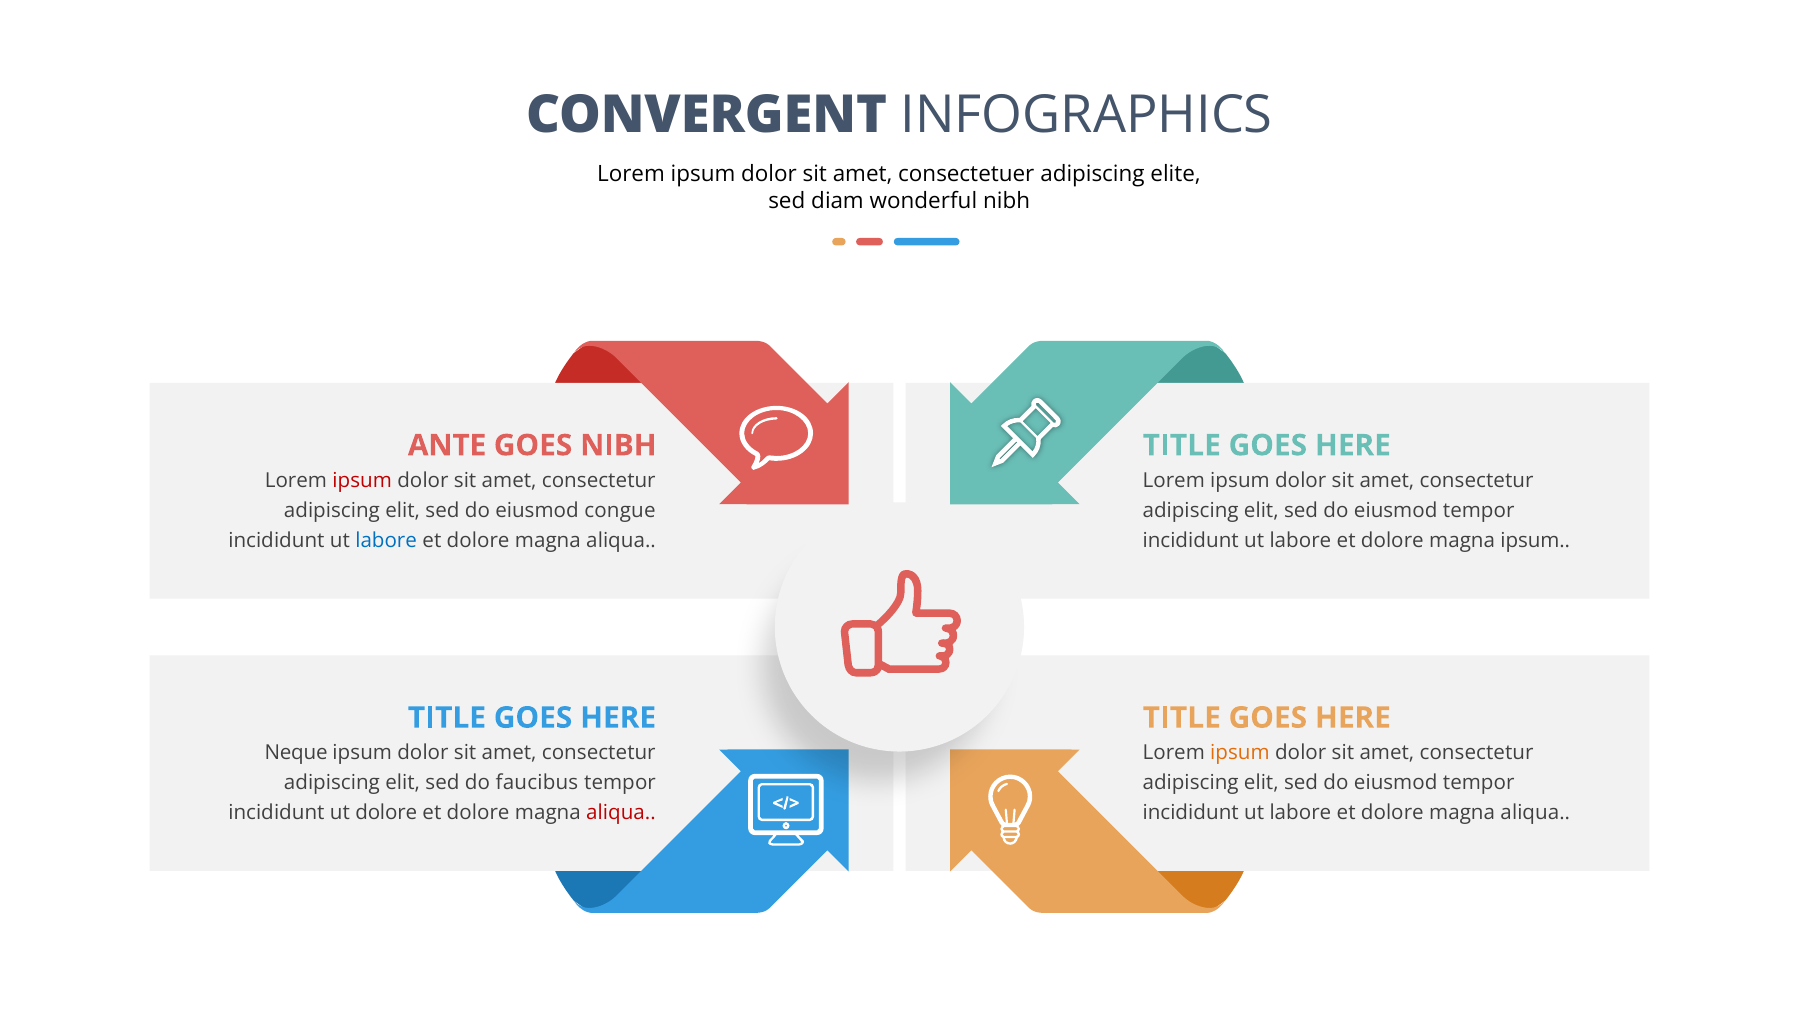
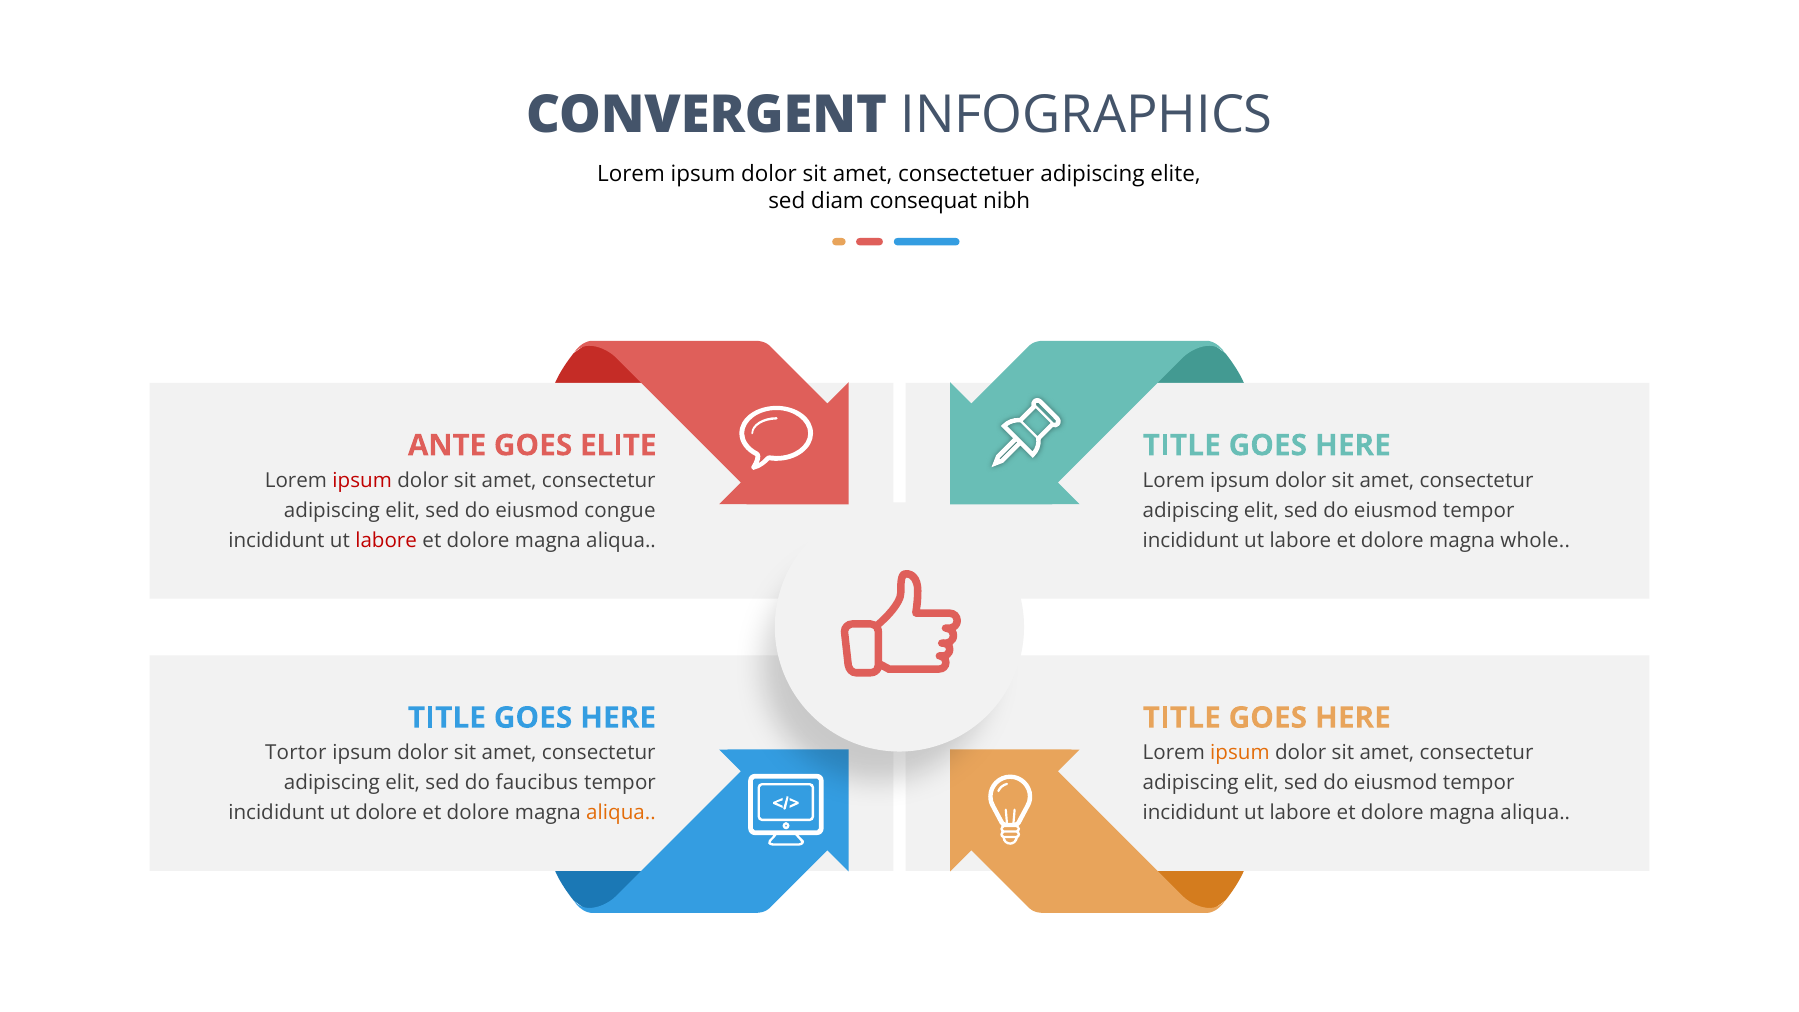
wonderful: wonderful -> consequat (924, 201)
GOES NIBH: NIBH -> ELITE (618, 445)
labore colour: blue -> red (386, 540)
magna ipsum: ipsum -> whole (1535, 540)
Neque: Neque -> Tortor (296, 753)
aliqua colour: red -> orange (621, 813)
